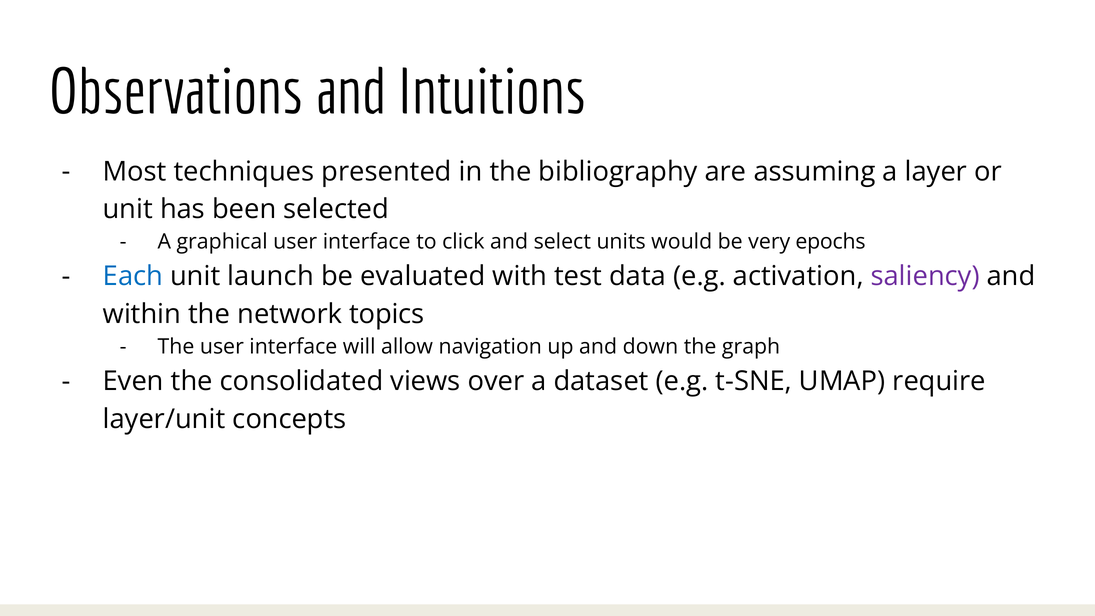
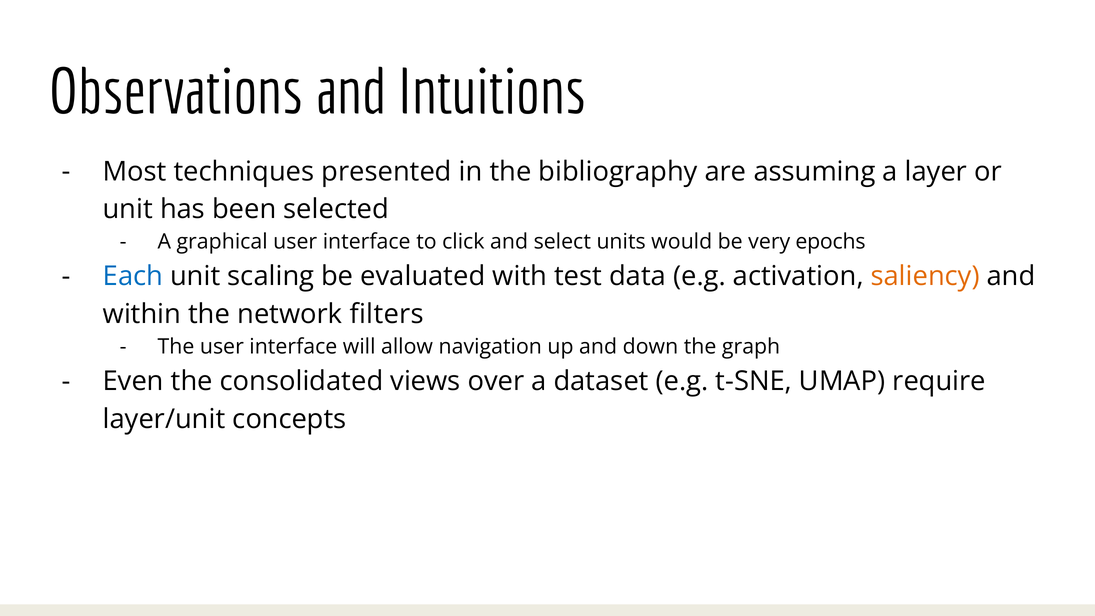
launch: launch -> scaling (271, 276)
saliency colour: purple -> orange (925, 276)
topics: topics -> filters (387, 314)
